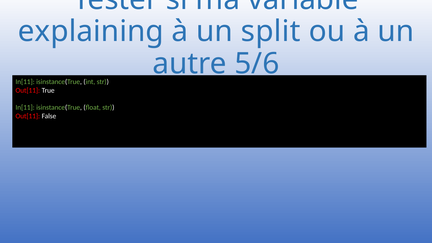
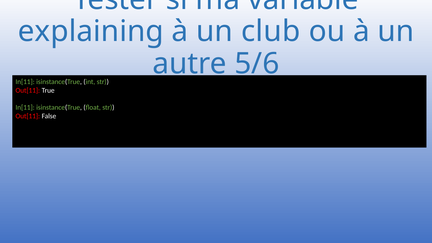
split: split -> club (271, 32)
